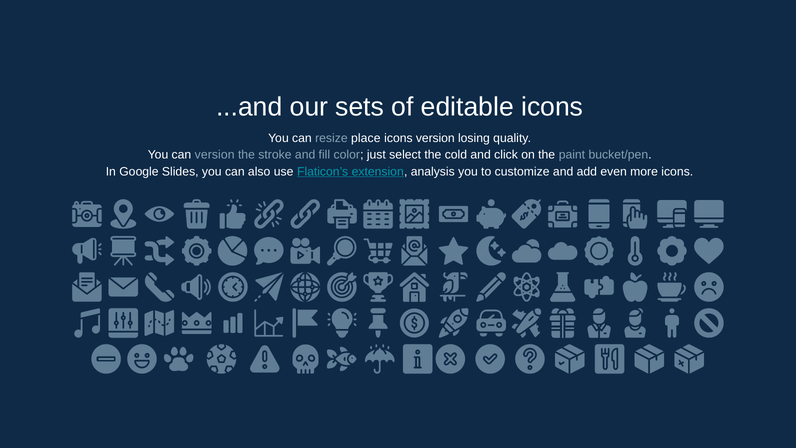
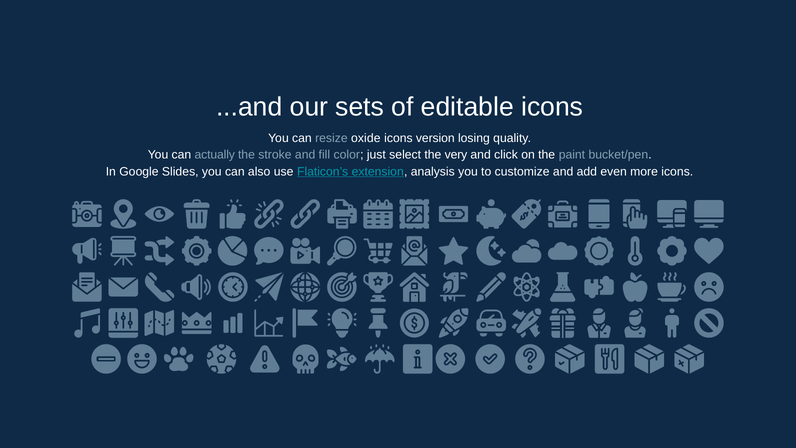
place: place -> oxide (366, 138)
can version: version -> actually (215, 155)
cold: cold -> very (456, 155)
